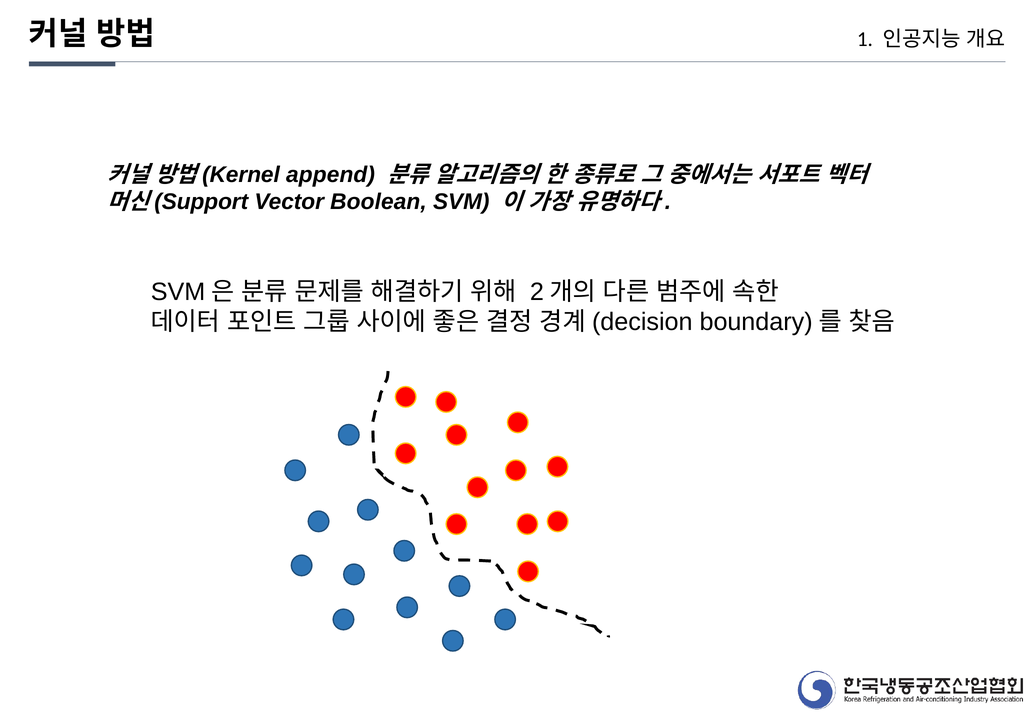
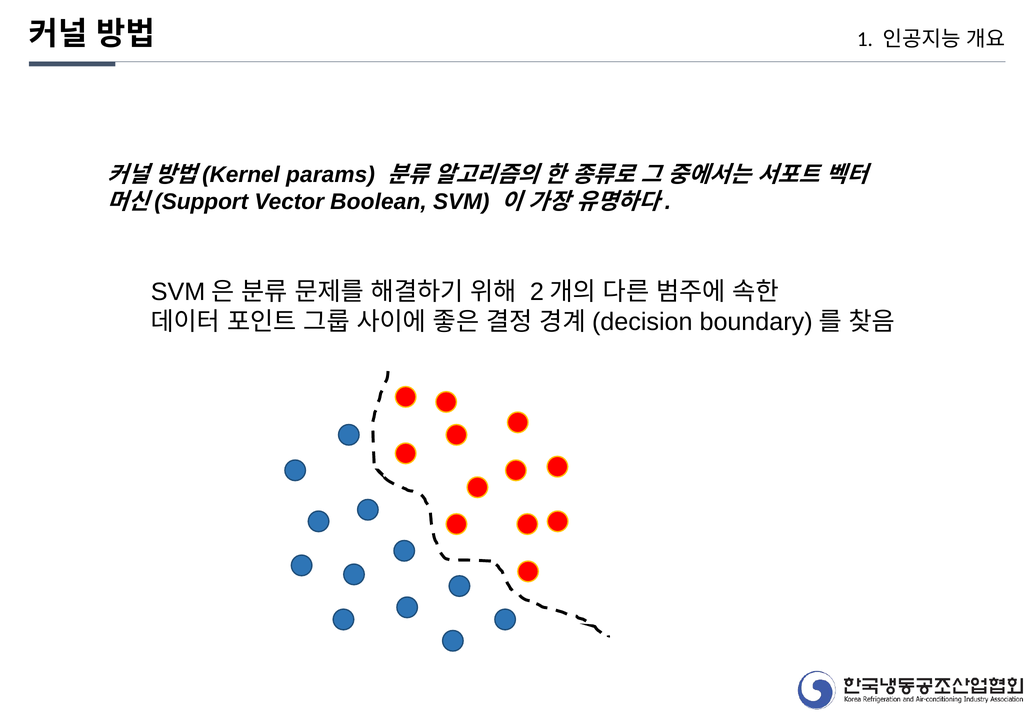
append: append -> params (331, 175)
